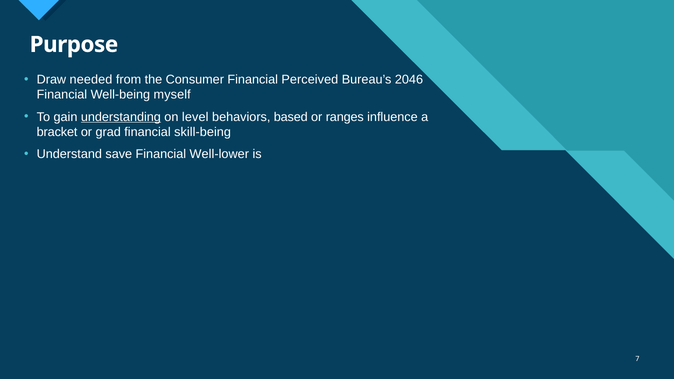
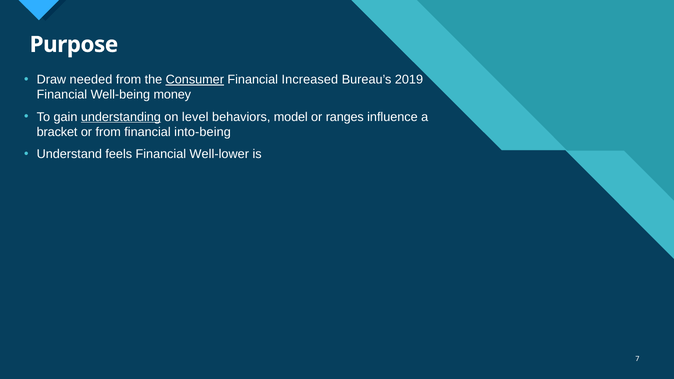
Consumer underline: none -> present (195, 80)
Perceived: Perceived -> Increased (310, 80)
2046: 2046 -> 2019 (409, 80)
myself: myself -> money (172, 95)
based: based -> model (291, 117)
or grad: grad -> from (108, 132)
skill-being: skill-being -> into-being (203, 132)
save: save -> feels (119, 154)
